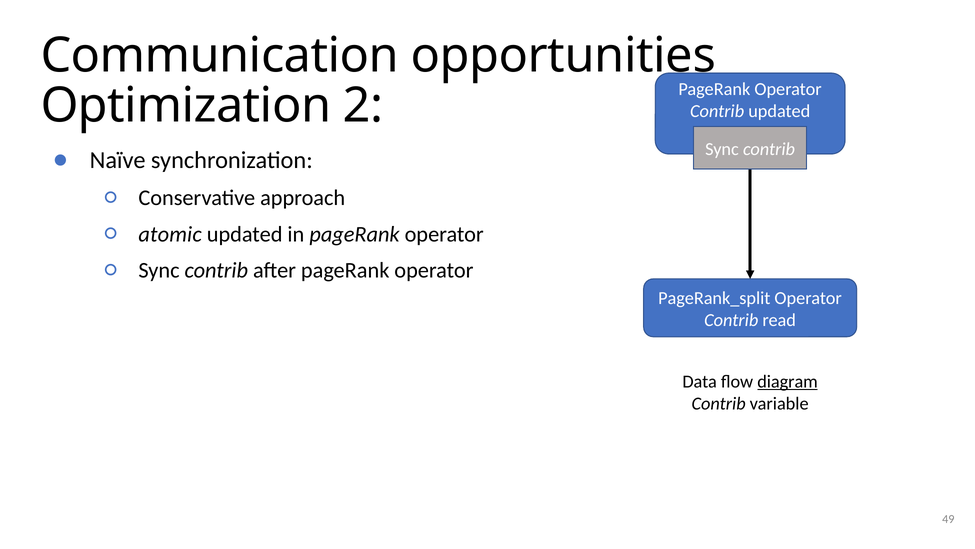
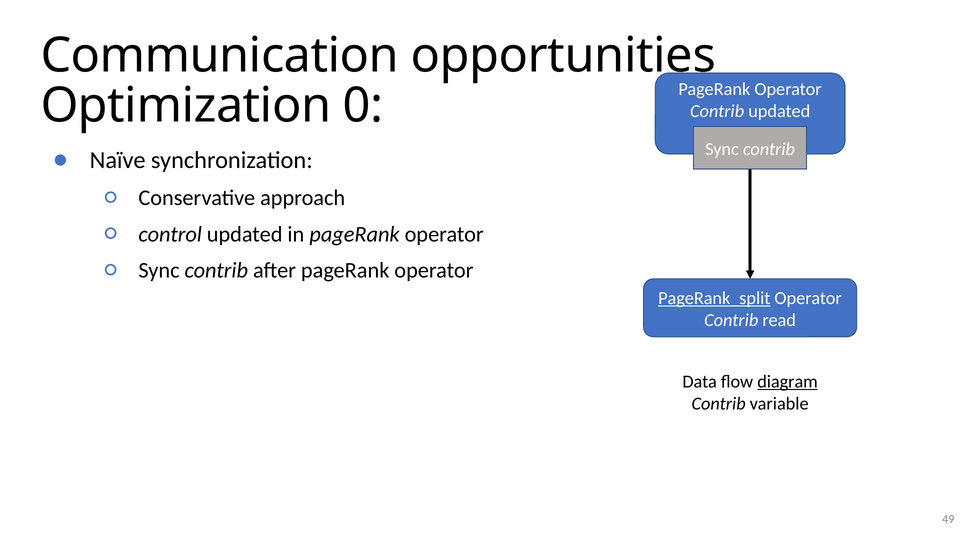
2: 2 -> 0 (363, 105)
atomic: atomic -> control (170, 234)
PageRank_split underline: none -> present (714, 298)
